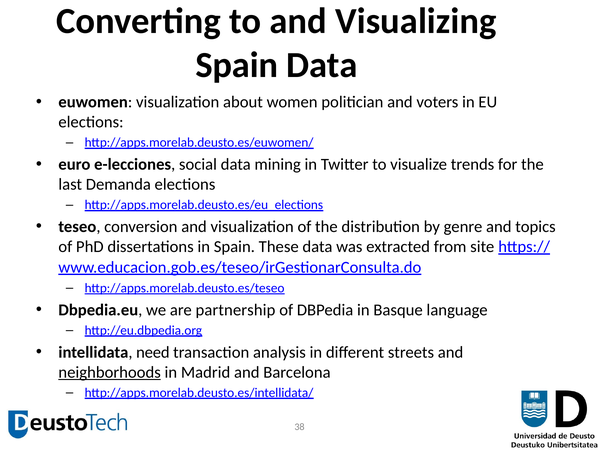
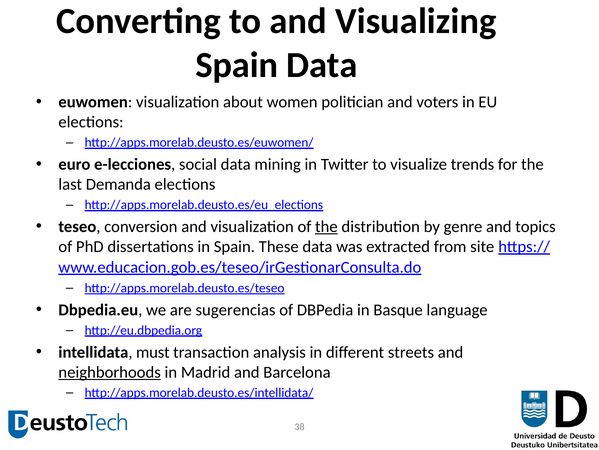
the underline: none -> present (326, 226)
partnership: partnership -> sugerencias (235, 309)
need: need -> must (153, 352)
